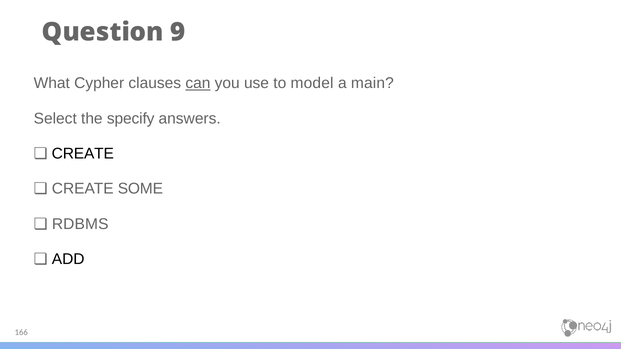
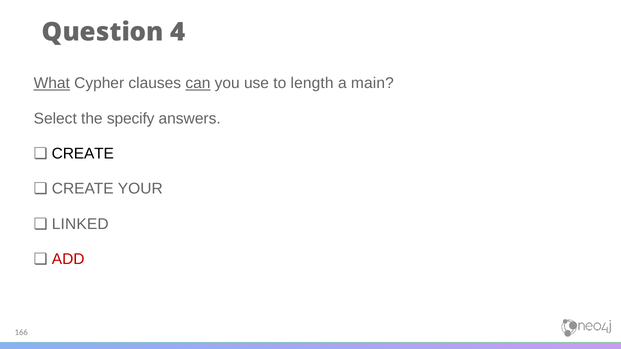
9: 9 -> 4 (178, 32)
What underline: none -> present (52, 83)
model: model -> length (312, 83)
SOME: SOME -> YOUR (140, 189)
RDBMS: RDBMS -> LINKED (80, 224)
ADD colour: black -> red (68, 259)
